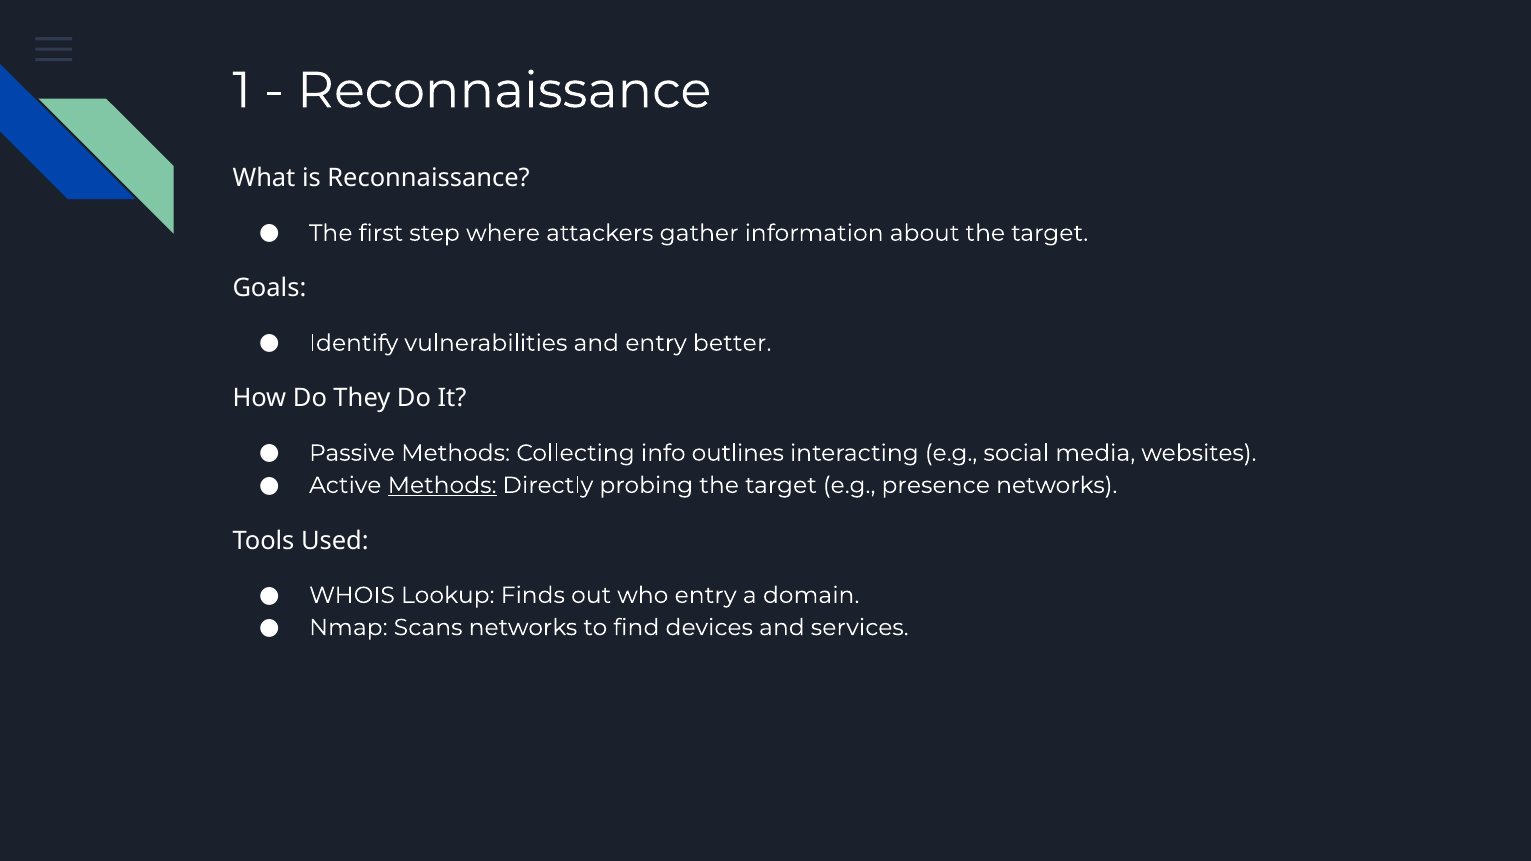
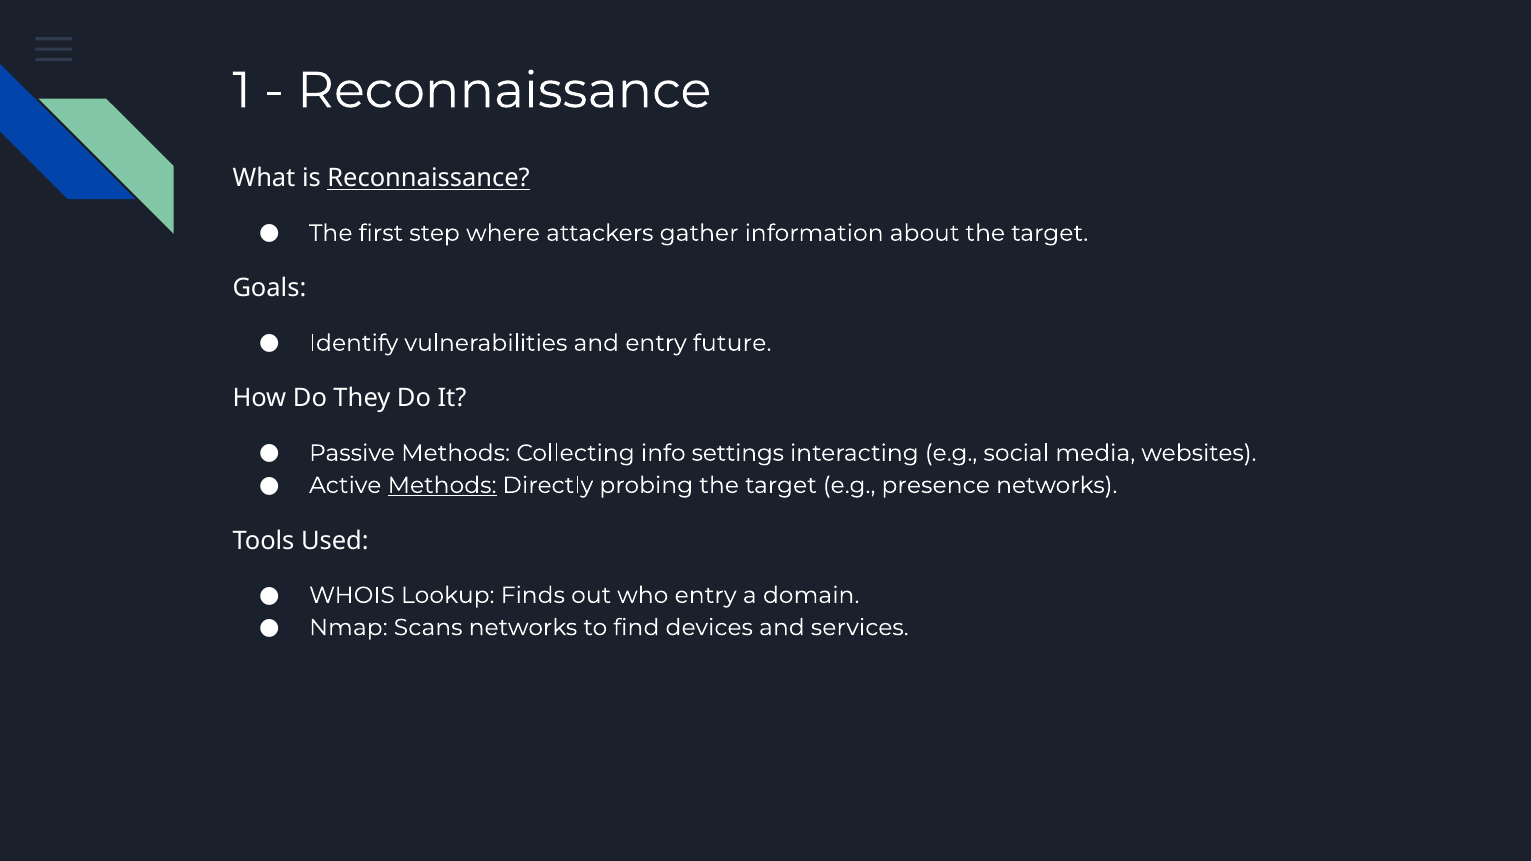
Reconnaissance underline: none -> present (429, 179)
better: better -> future (732, 343)
outlines: outlines -> settings (738, 453)
